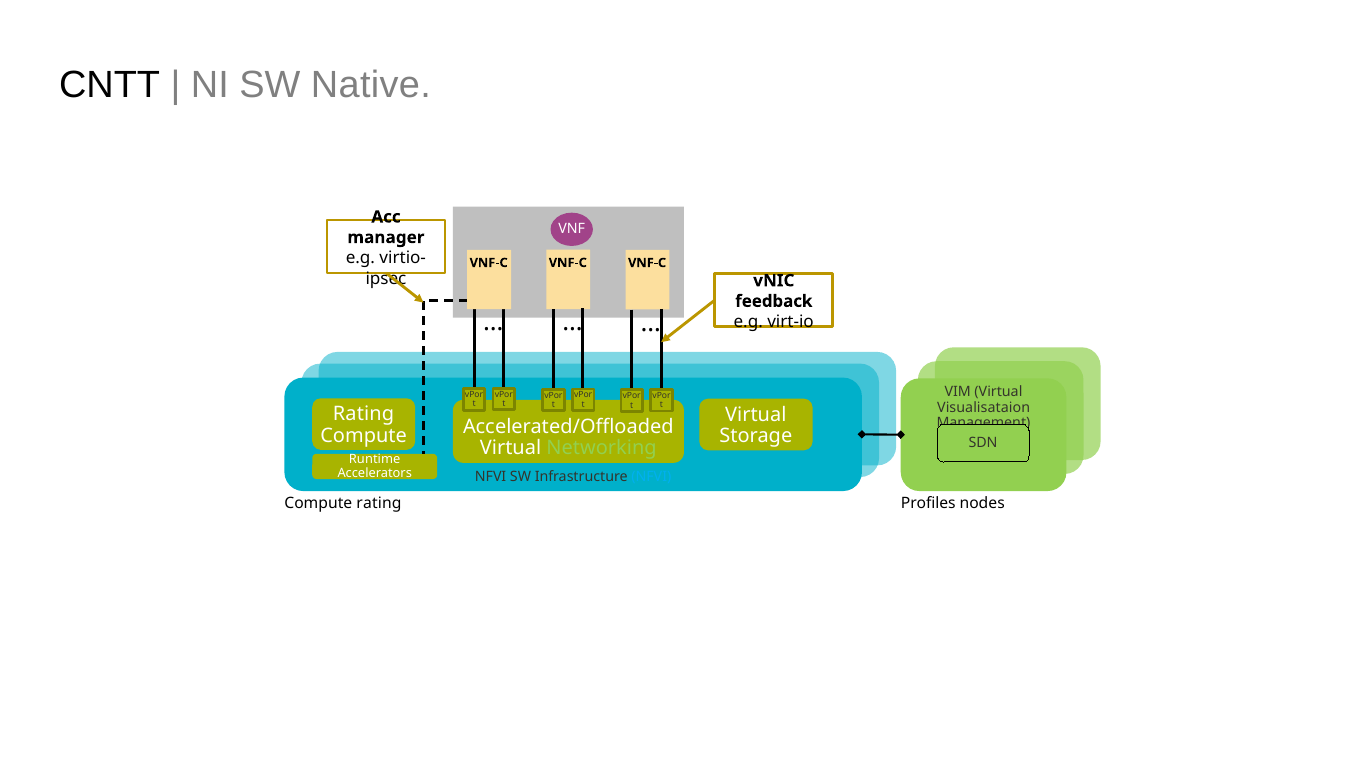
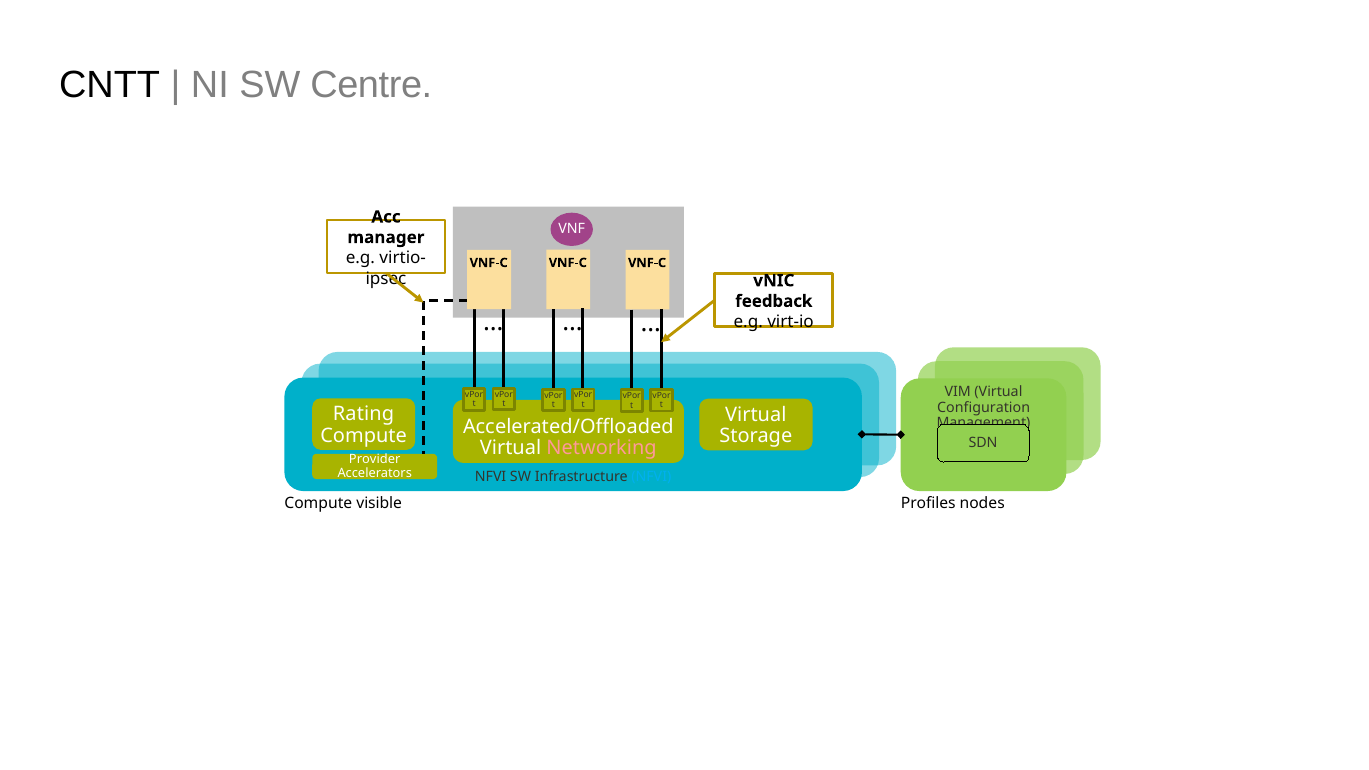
Native: Native -> Centre (371, 85)
Visualisataion: Visualisataion -> Configuration (984, 408)
Networking colour: light green -> pink (602, 448)
Runtime: Runtime -> Provider (375, 459)
Compute rating: rating -> visible (379, 504)
